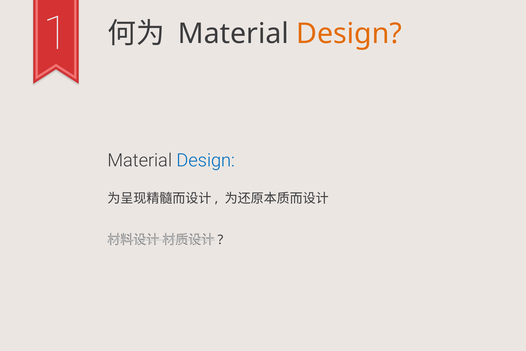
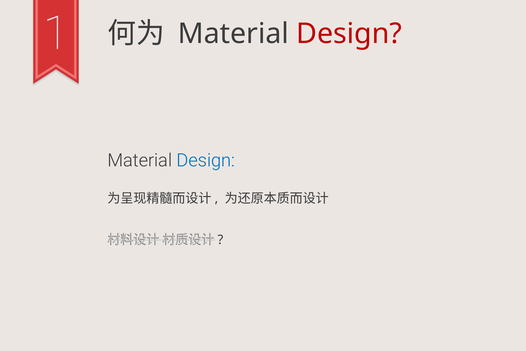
Design colour: orange -> red (349, 34)
